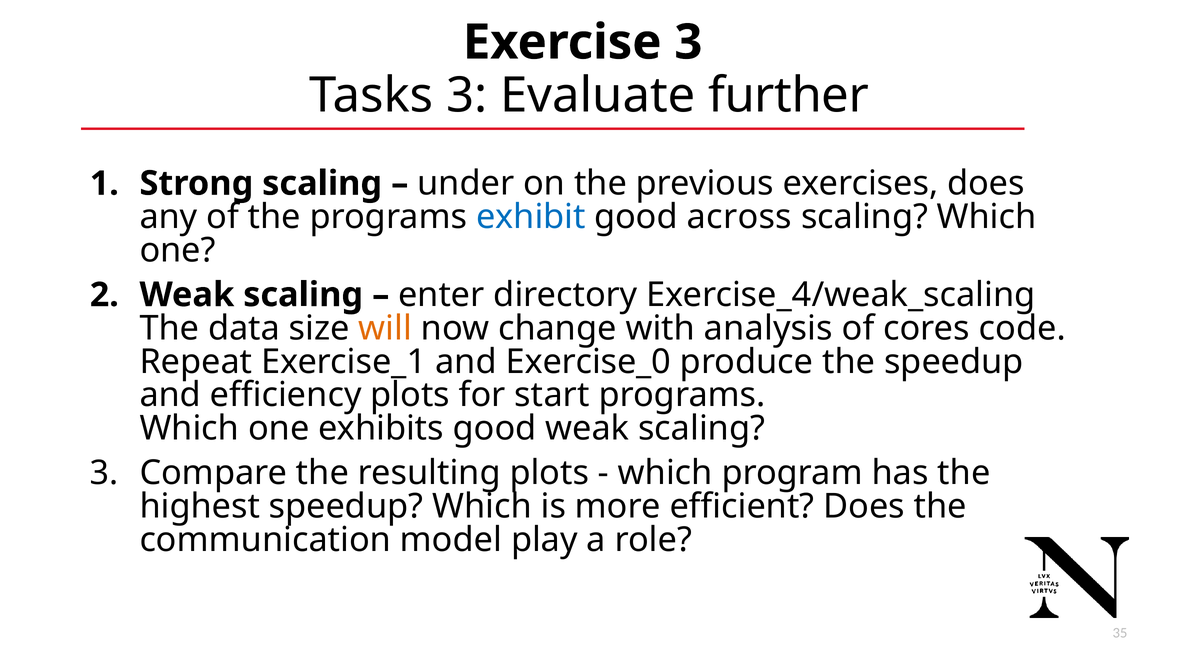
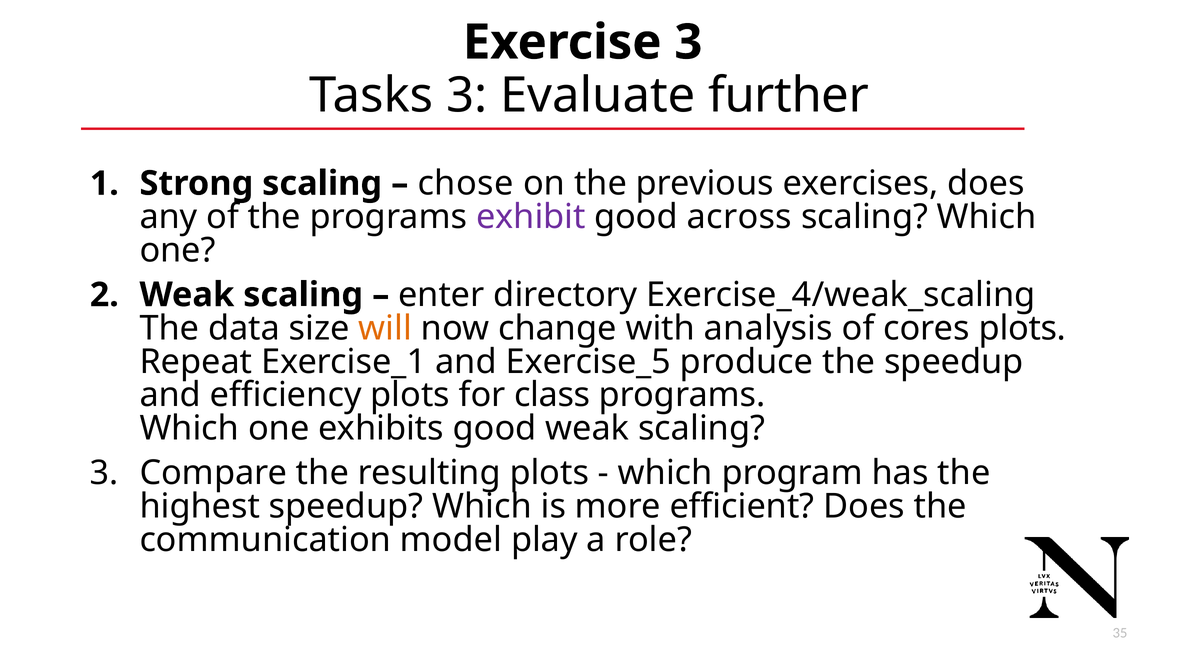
under: under -> chose (466, 183)
exhibit colour: blue -> purple (531, 217)
cores code: code -> plots (1022, 328)
Exercise_0: Exercise_0 -> Exercise_5 (588, 361)
start: start -> class (552, 395)
